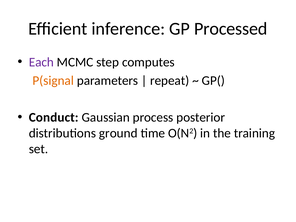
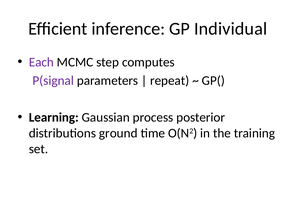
Processed: Processed -> Individual (231, 29)
P(signal colour: orange -> purple (53, 81)
Conduct: Conduct -> Learning (54, 117)
